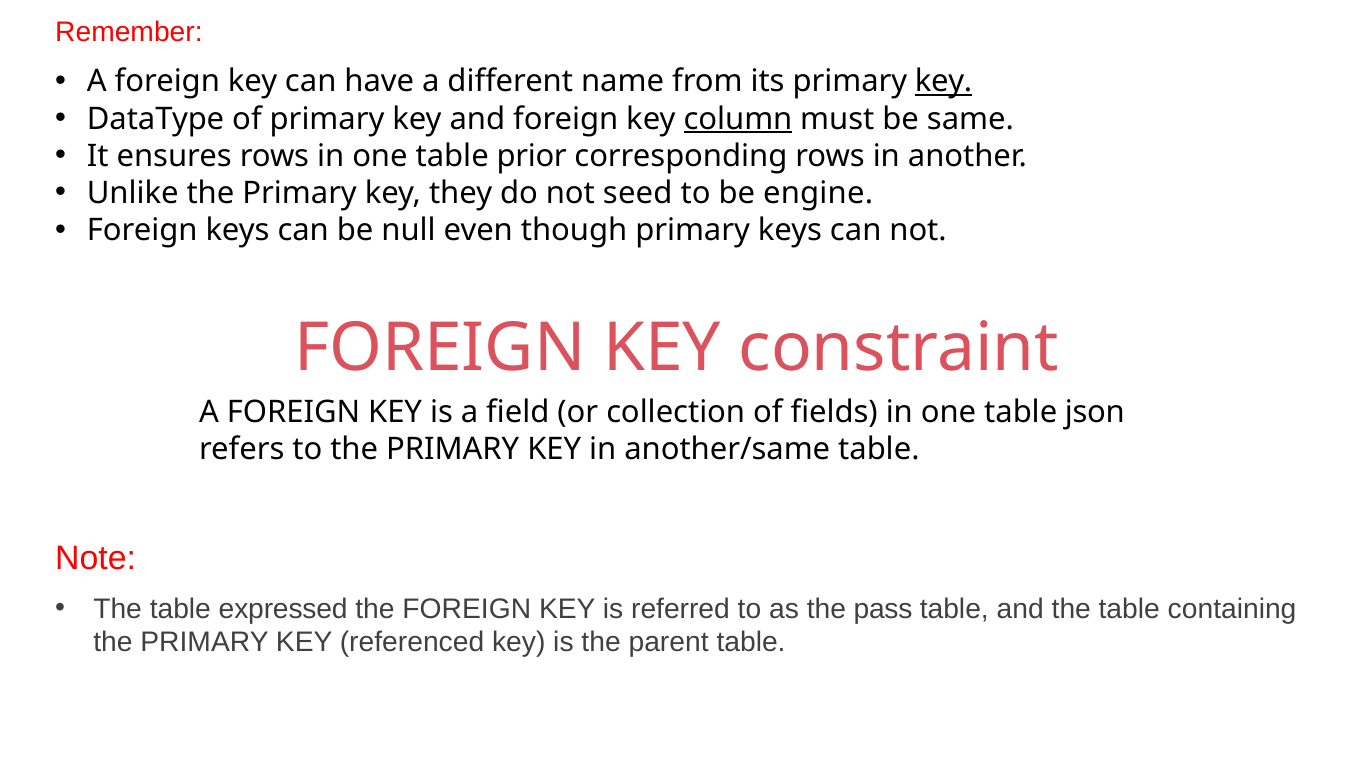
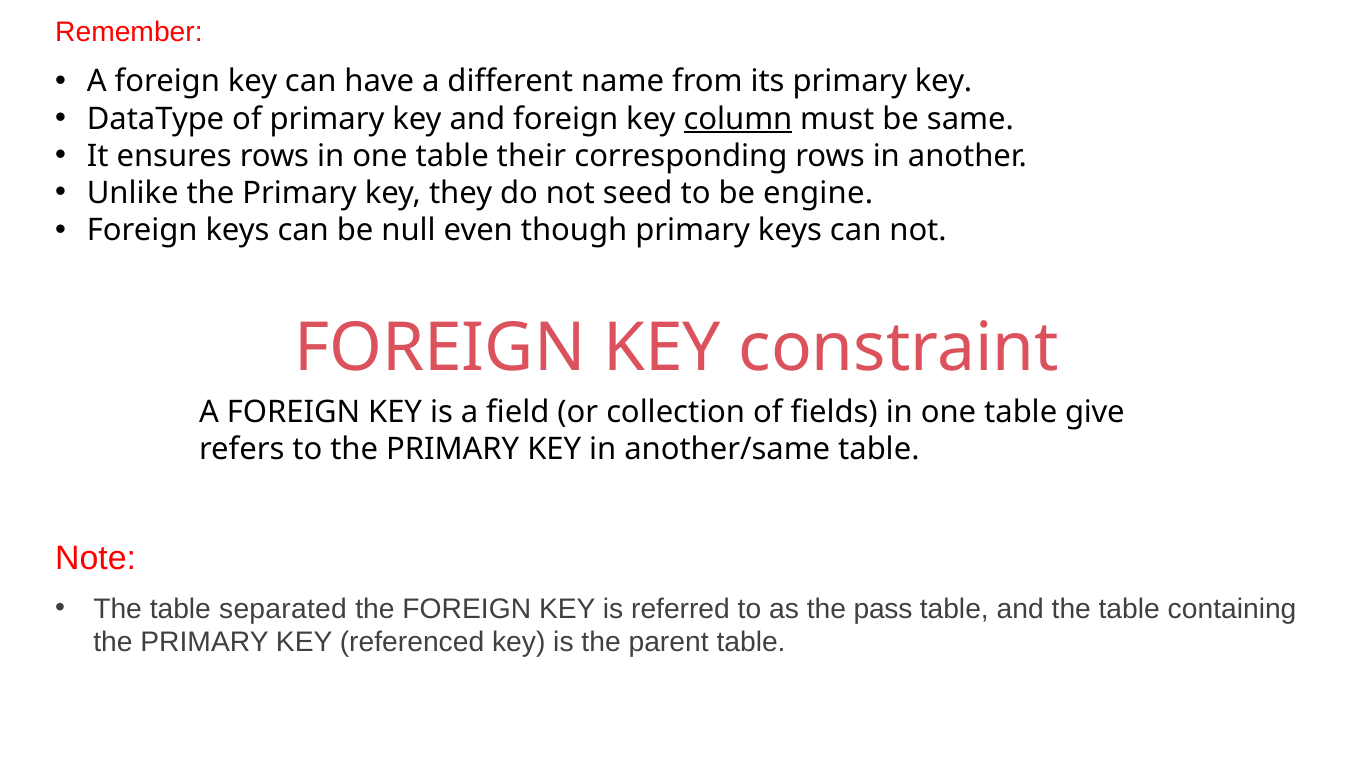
key underline: present -> none (944, 82)
prior: prior -> their (531, 156)
json: json -> give (1095, 412)
expressed: expressed -> separated (283, 608)
